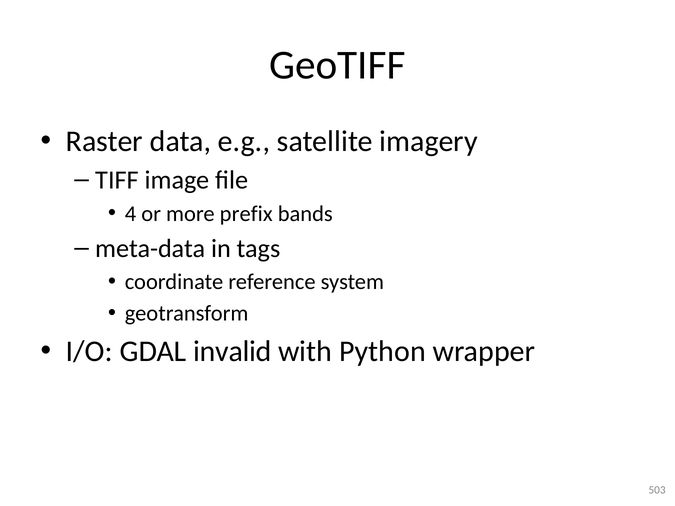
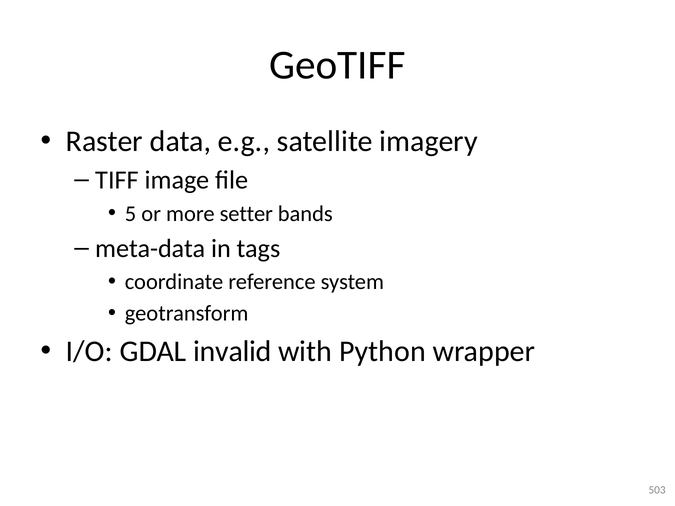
4: 4 -> 5 (131, 214)
prefix: prefix -> setter (246, 214)
